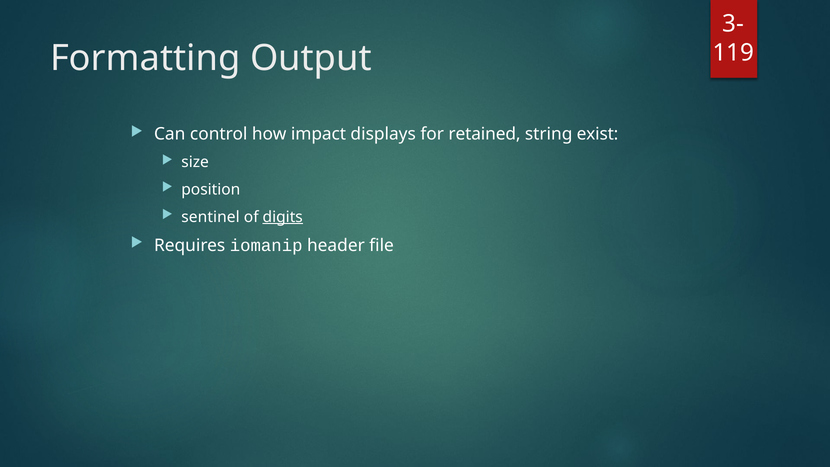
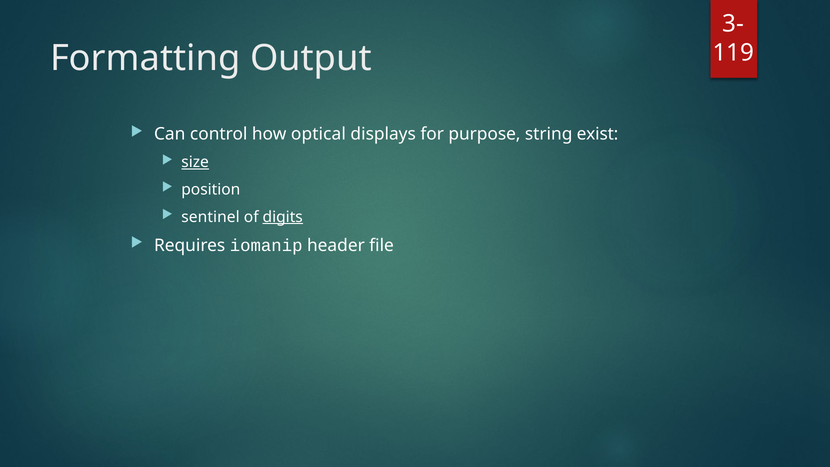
impact: impact -> optical (318, 134)
retained: retained -> purpose (484, 134)
size underline: none -> present (195, 162)
